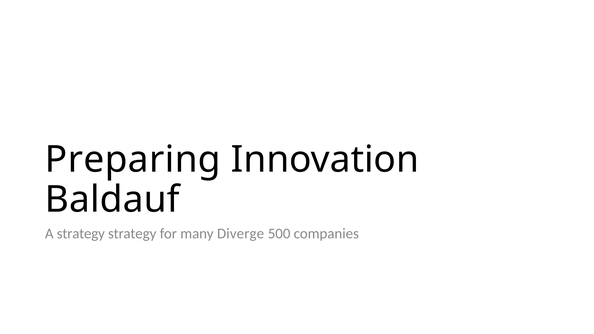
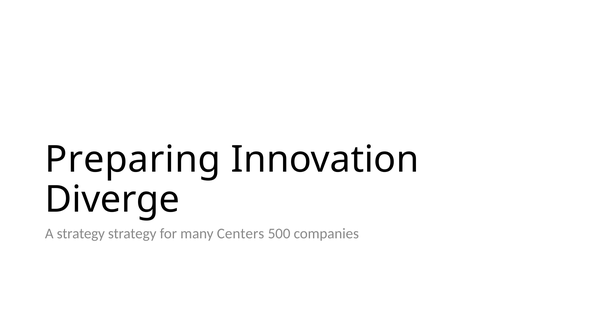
Baldauf: Baldauf -> Diverge (112, 200)
Diverge: Diverge -> Centers (241, 234)
